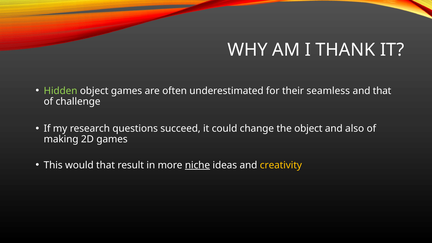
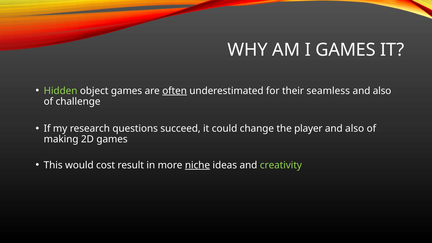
I THANK: THANK -> GAMES (346, 50)
often underline: none -> present (175, 91)
that: that -> also (382, 91)
the object: object -> player (308, 129)
would that: that -> cost (106, 165)
creativity colour: yellow -> light green (281, 165)
